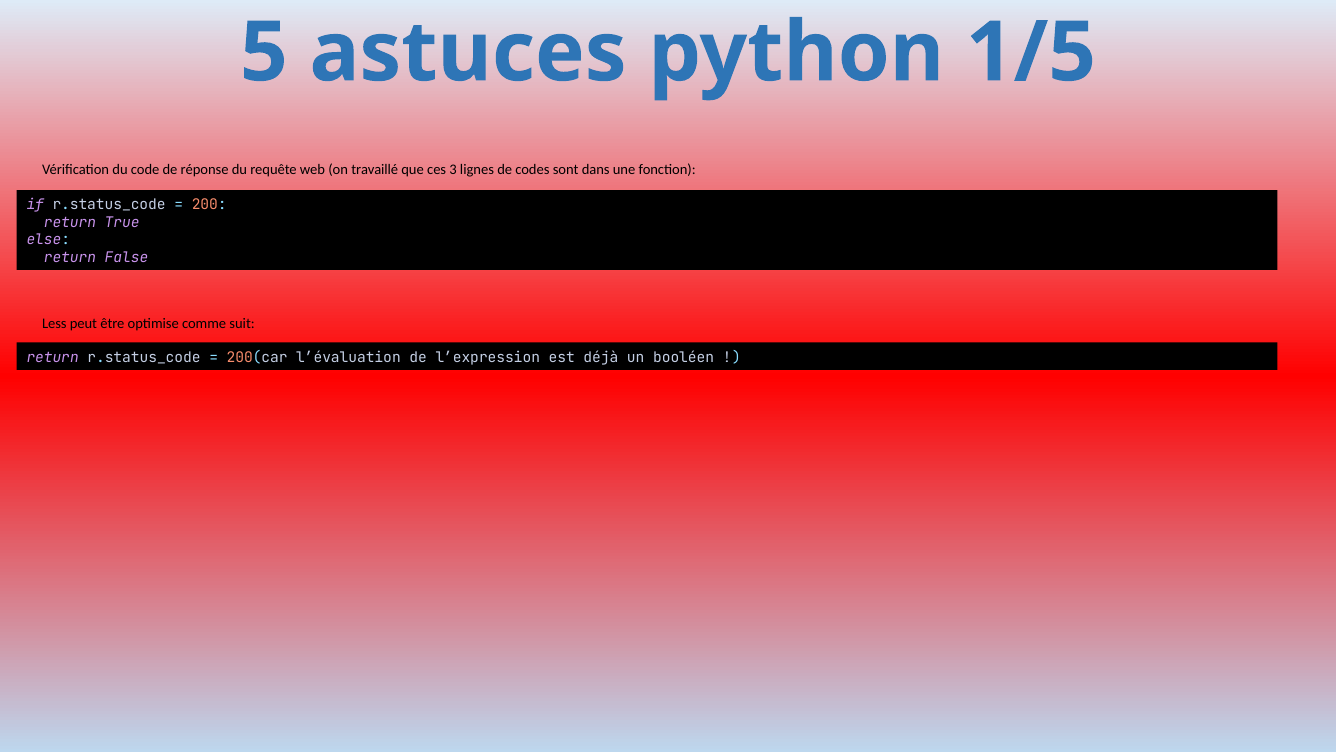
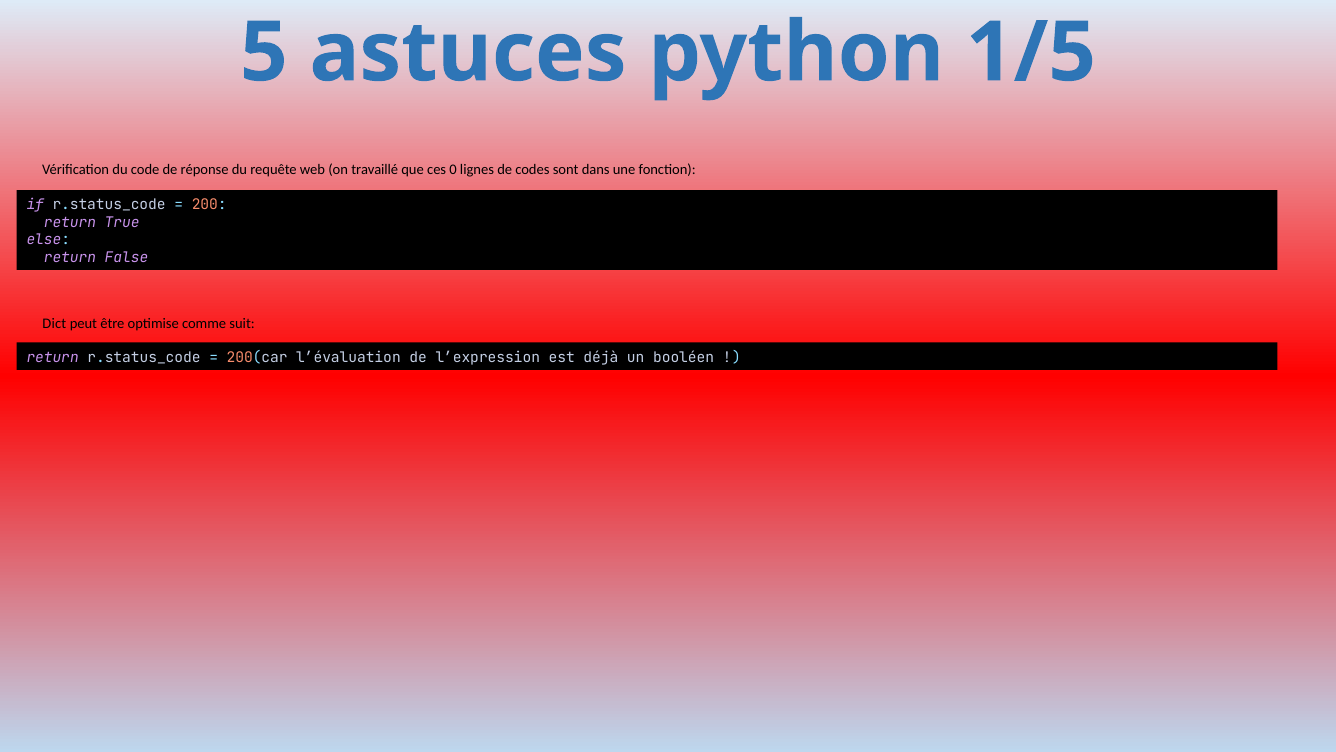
3: 3 -> 0 (453, 170)
Less: Less -> Dict (54, 323)
